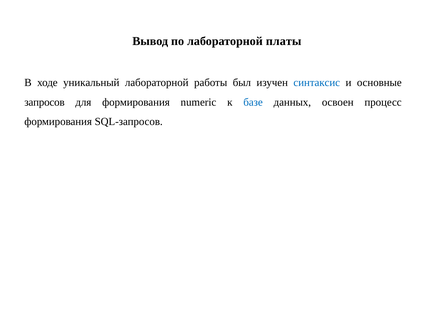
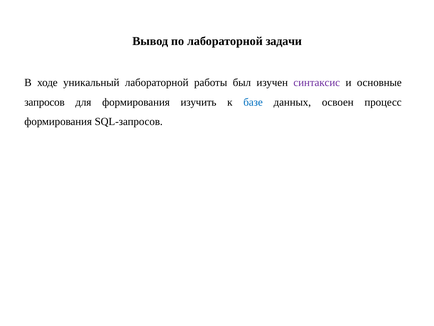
платы: платы -> задачи (284, 41)
синтаксис colour: blue -> purple (317, 82)
numeric: numeric -> изучить (199, 102)
